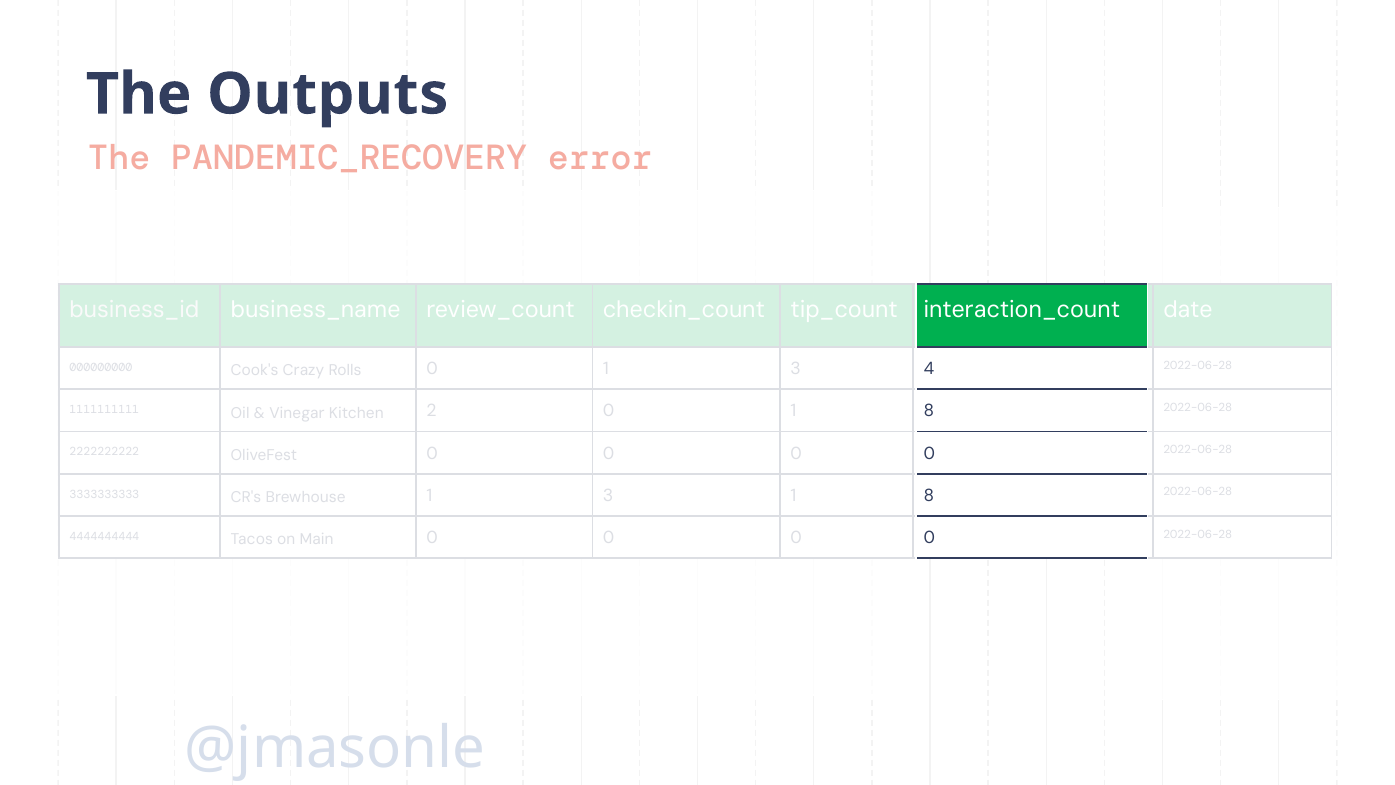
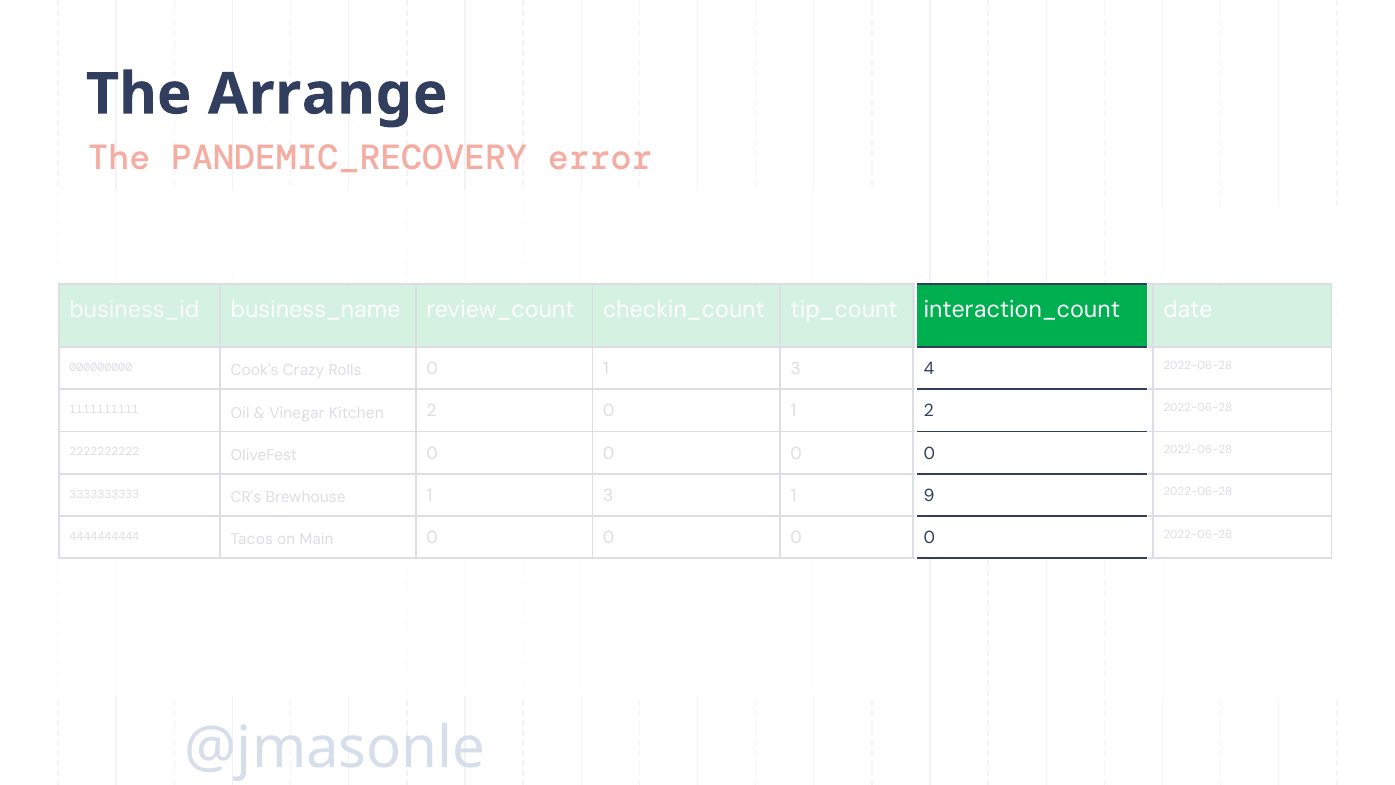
Outputs: Outputs -> Arrange (328, 94)
8: 8 -> 2 (929, 411)
8: 8 -> 9 (929, 496)
